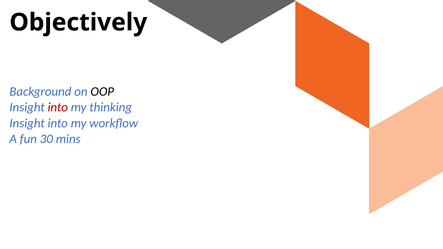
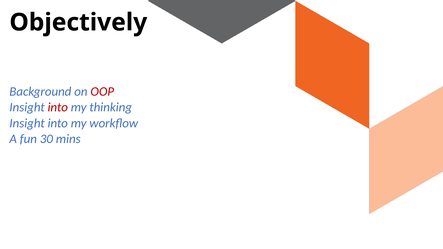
OOP colour: black -> red (102, 92)
